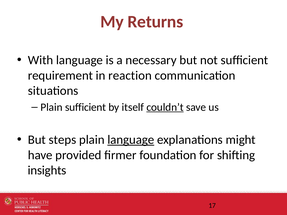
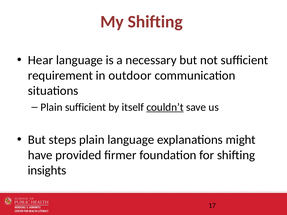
My Returns: Returns -> Shifting (155, 22)
With: With -> Hear (41, 60)
reaction: reaction -> outdoor (130, 75)
language underline: present -> none (131, 140)
